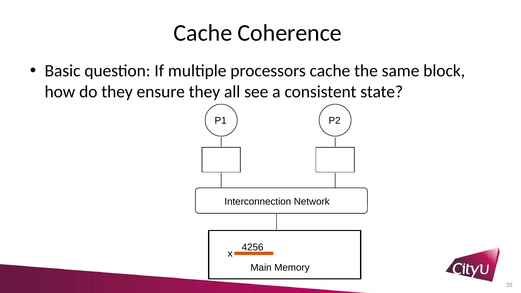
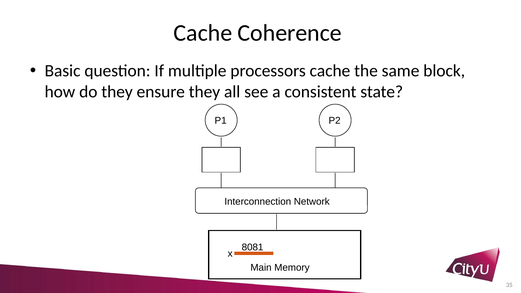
4256: 4256 -> 8081 (253, 247)
